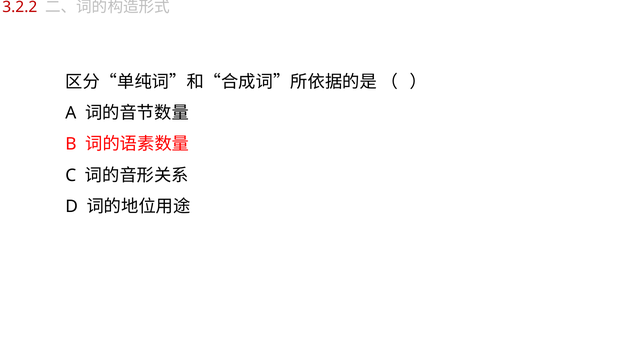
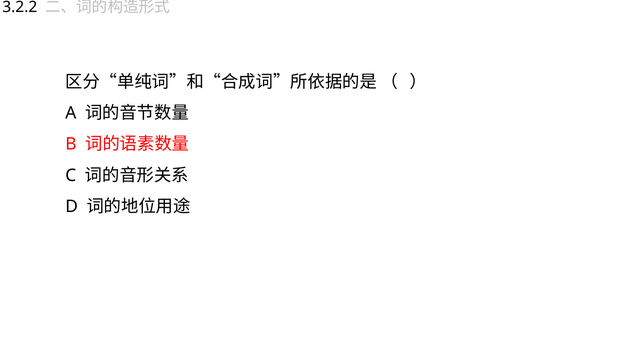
3.2.2 colour: red -> black (20, 7)
